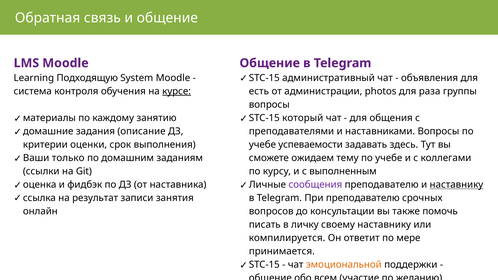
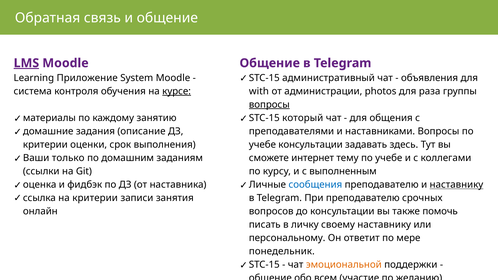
LMS underline: none -> present (26, 63)
Подходящую: Подходящую -> Приложение (87, 78)
есть: есть -> with (259, 91)
вопросы underline: none -> present (269, 105)
учебе успеваемости: успеваемости -> консультации (311, 145)
ожидаем: ожидаем -> интернет (313, 158)
сообщения colour: purple -> blue (315, 185)
на результат: результат -> критерии (95, 198)
компилируется: компилируется -> персональному (287, 238)
принимается: принимается -> понедельник (282, 252)
